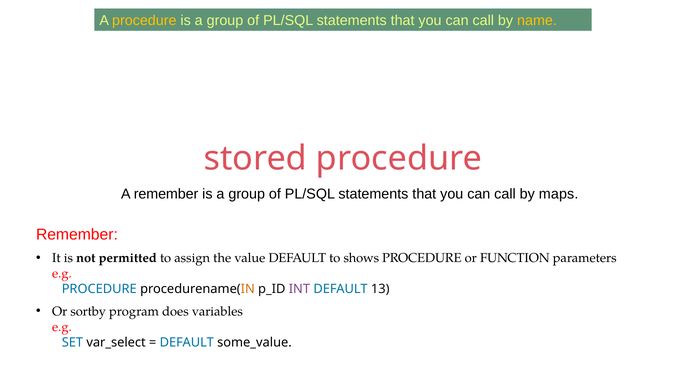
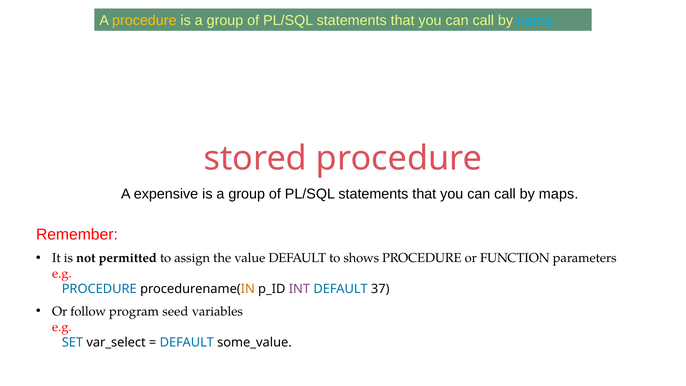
name colour: yellow -> light blue (537, 21)
A remember: remember -> expensive (166, 194)
13: 13 -> 37 (380, 289)
sortby: sortby -> follow (88, 311)
does: does -> seed (175, 311)
